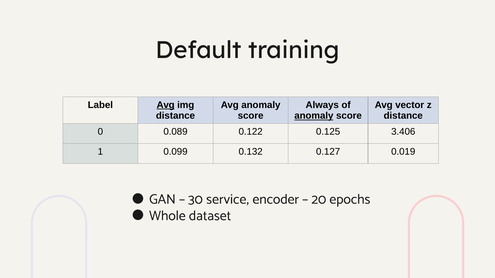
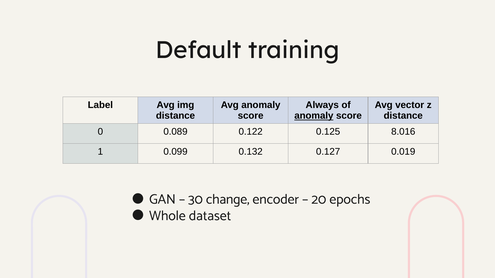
Avg underline: present -> none (166, 105)
3.406: 3.406 -> 8.016 (403, 132)
service: service -> change (228, 199)
